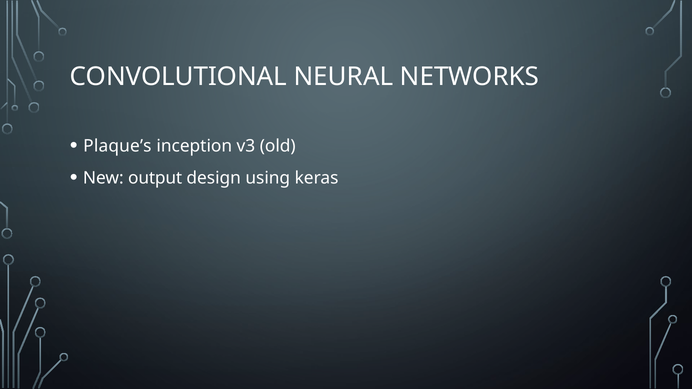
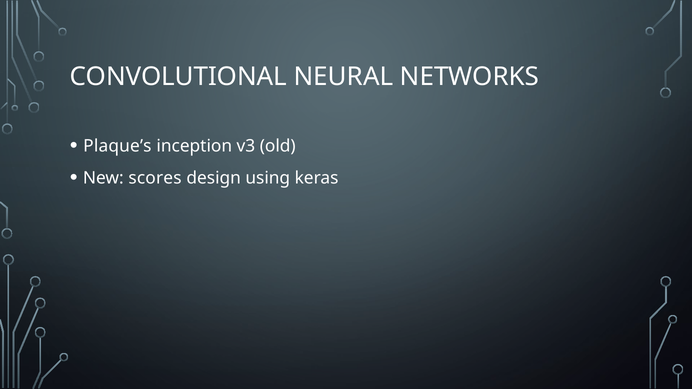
output: output -> scores (155, 178)
